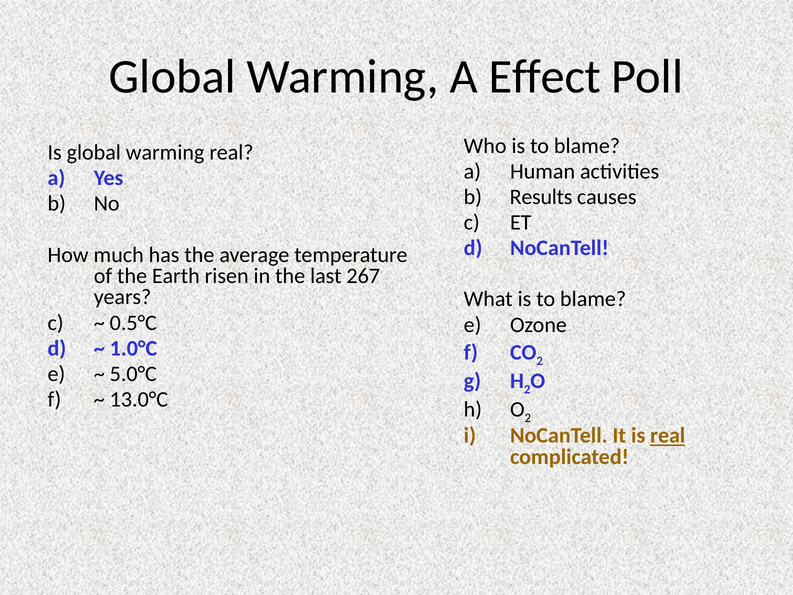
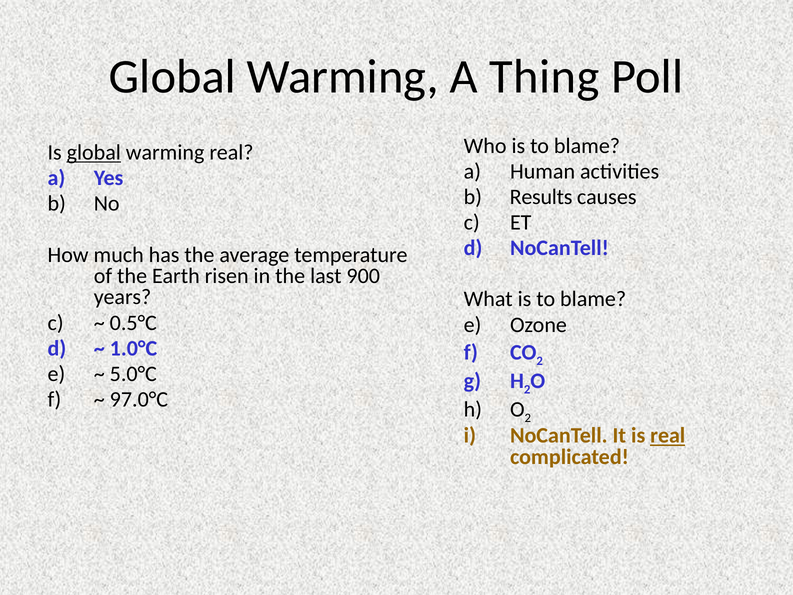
Effect: Effect -> Thing (544, 77)
global underline: none -> present (94, 152)
267: 267 -> 900 (363, 276)
13.0°C: 13.0°C -> 97.0°C (139, 399)
